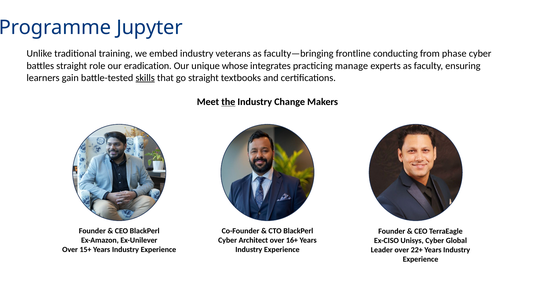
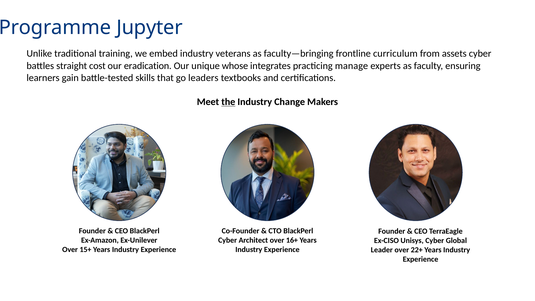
conducting: conducting -> curriculum (395, 54)
phase: phase -> assets (454, 54)
role: role -> cost (97, 66)
skills underline: present -> none (145, 78)
go straight: straight -> leaders (203, 78)
